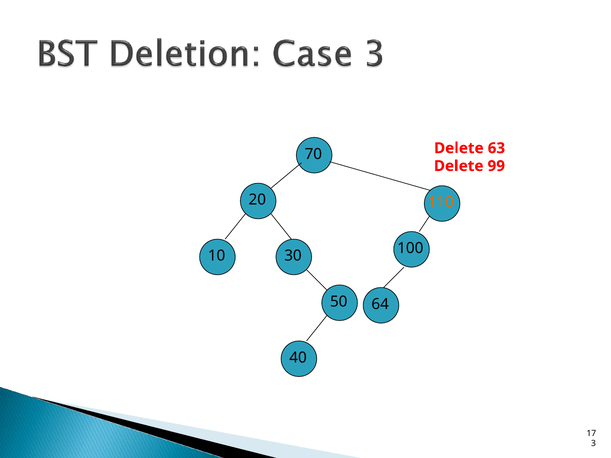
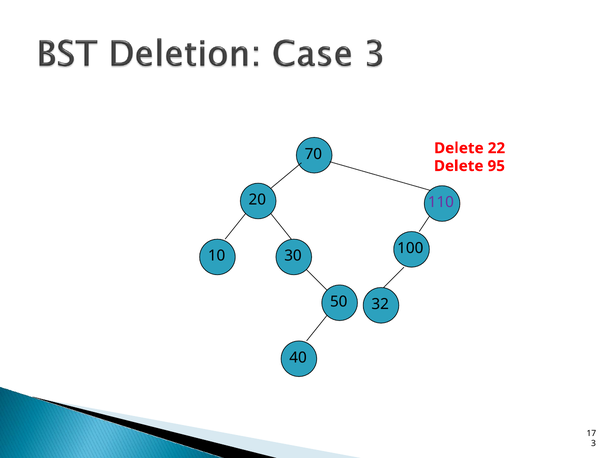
63: 63 -> 22 (496, 148)
99: 99 -> 95 (496, 166)
110 colour: orange -> purple (441, 203)
64: 64 -> 32 (380, 304)
